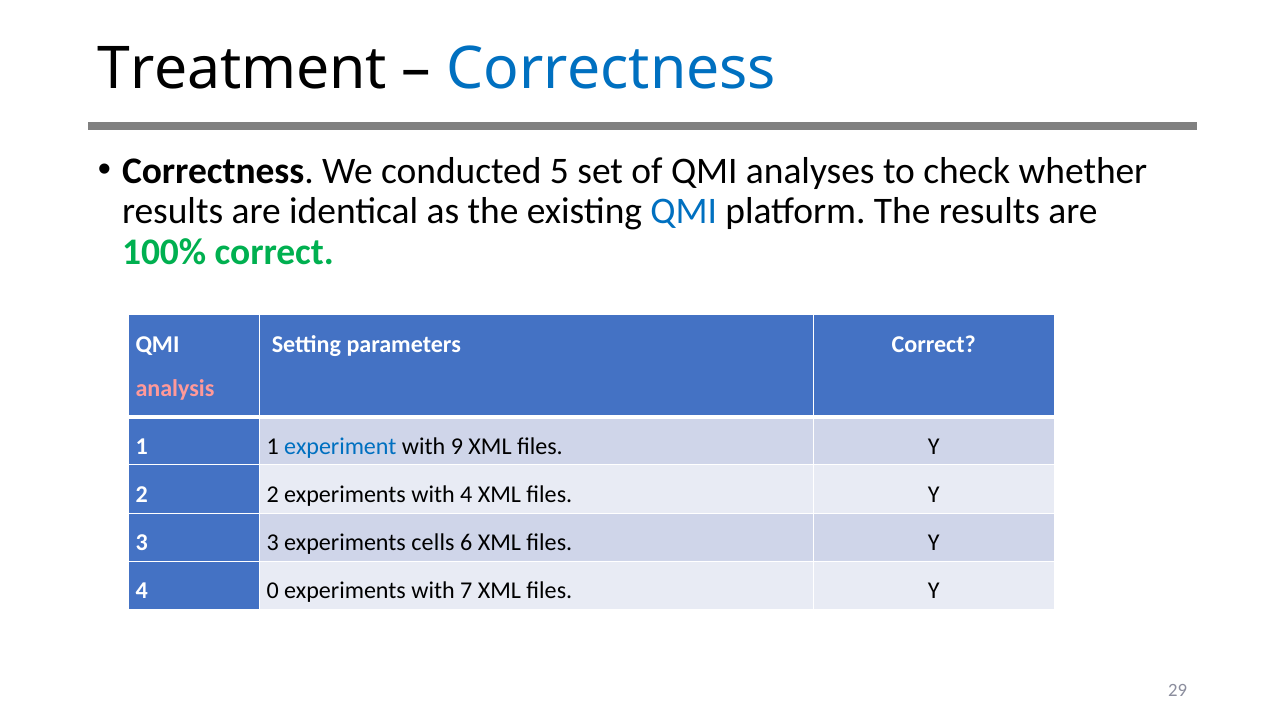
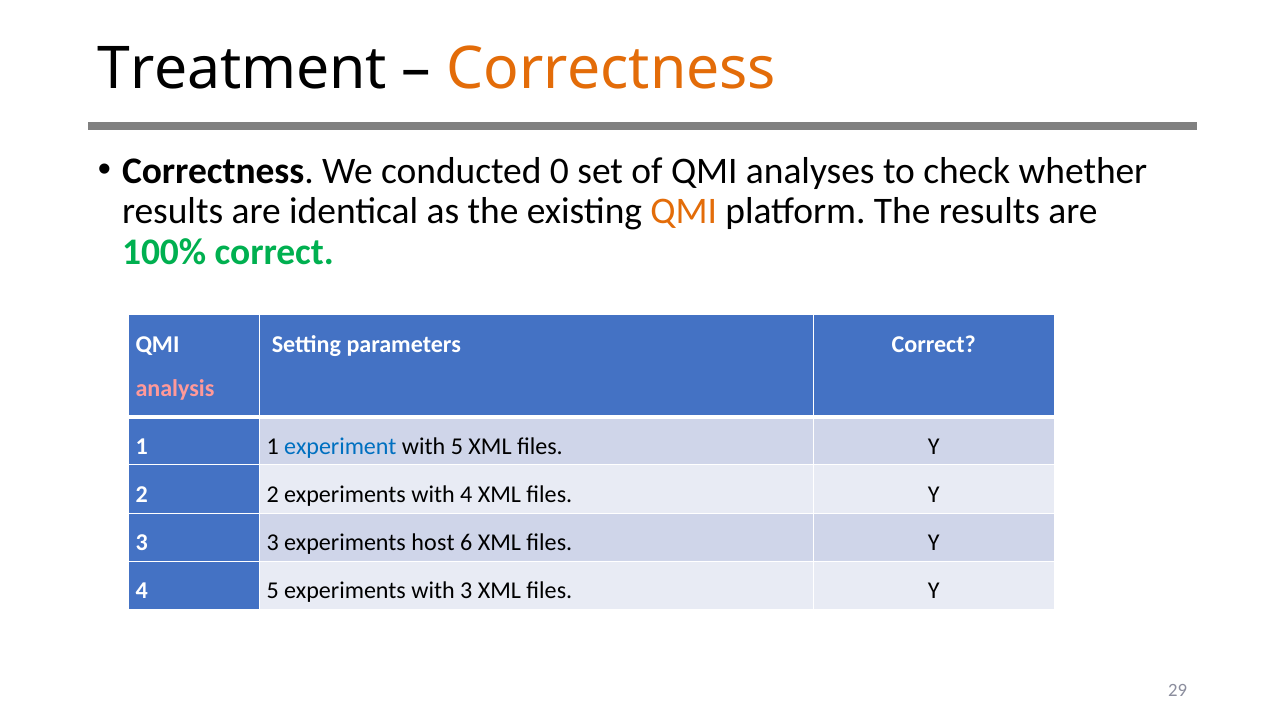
Correctness colour: blue -> orange (611, 69)
5: 5 -> 0 (559, 171)
QMI colour: blue -> orange (684, 211)
with 9: 9 -> 5 (457, 446)
cells: cells -> host (433, 543)
4 0: 0 -> 5 (273, 591)
with 7: 7 -> 3 (466, 591)
